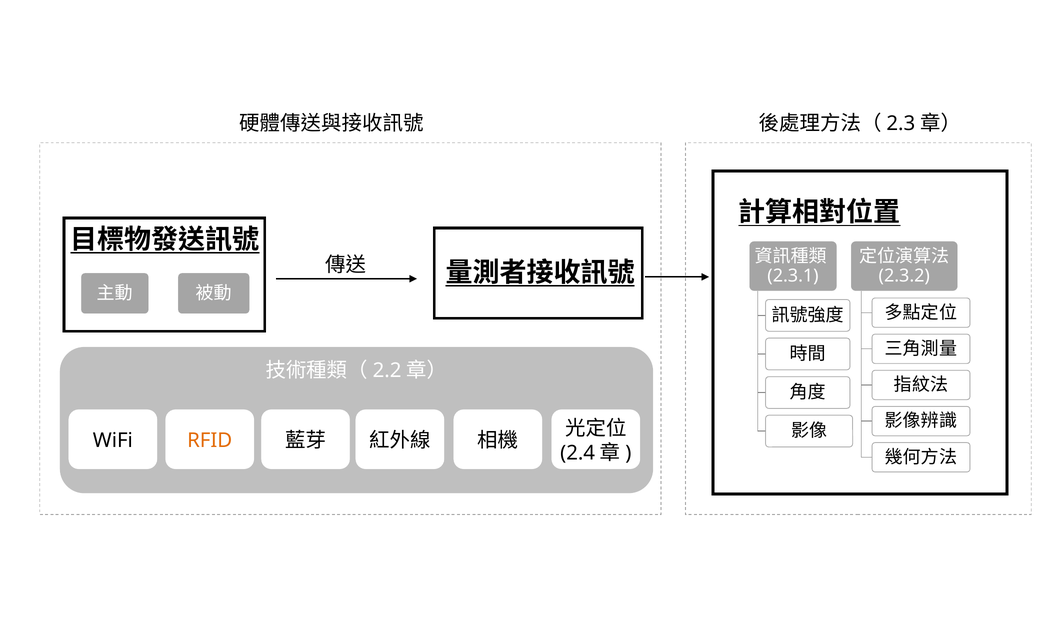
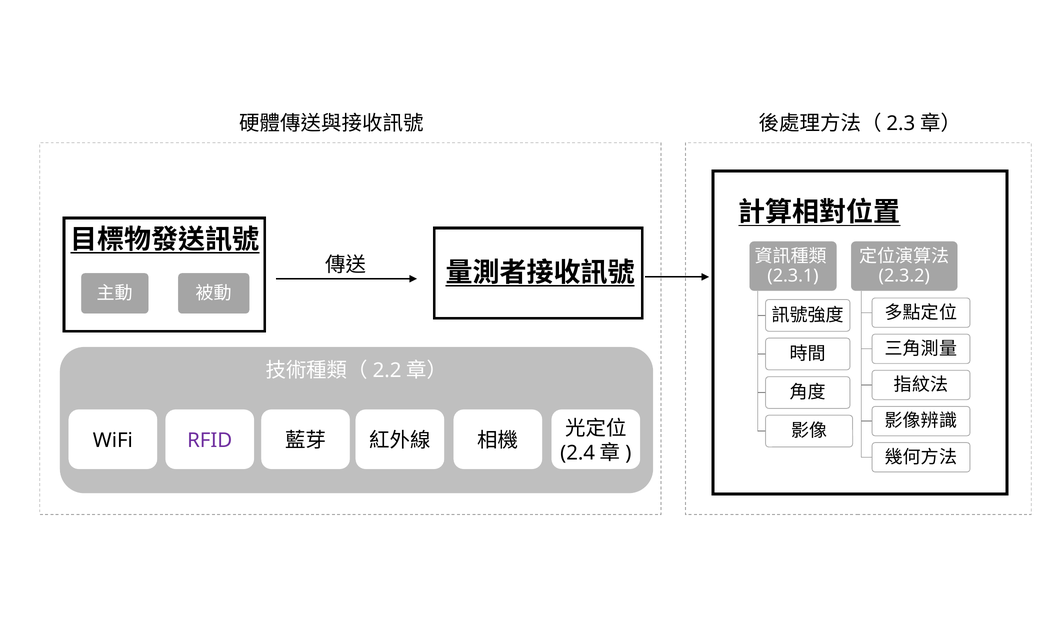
RFID colour: orange -> purple (210, 441)
